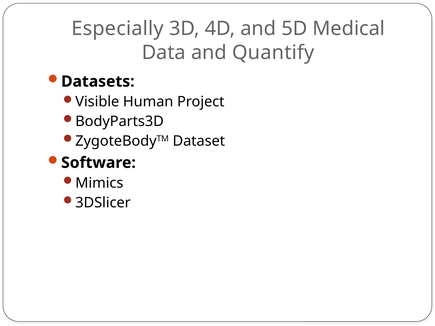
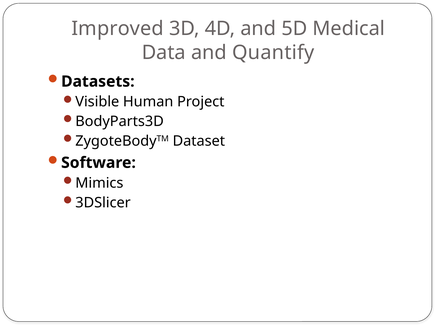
Especially: Especially -> Improved (118, 29)
